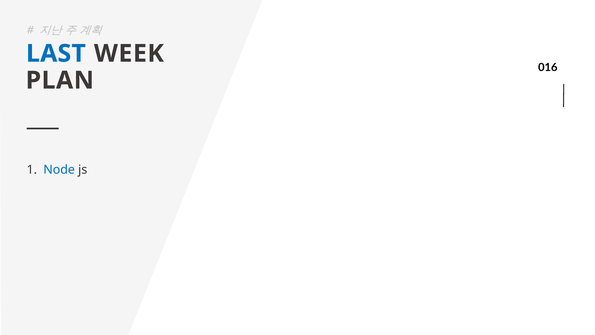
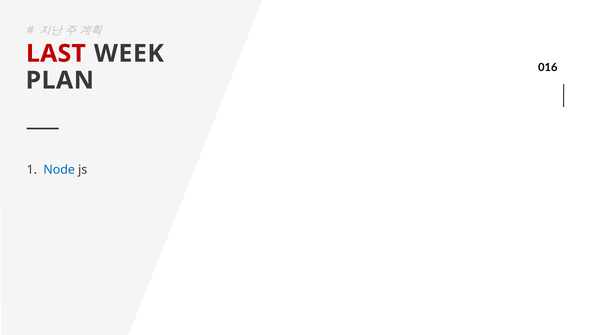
LAST colour: blue -> red (56, 53)
